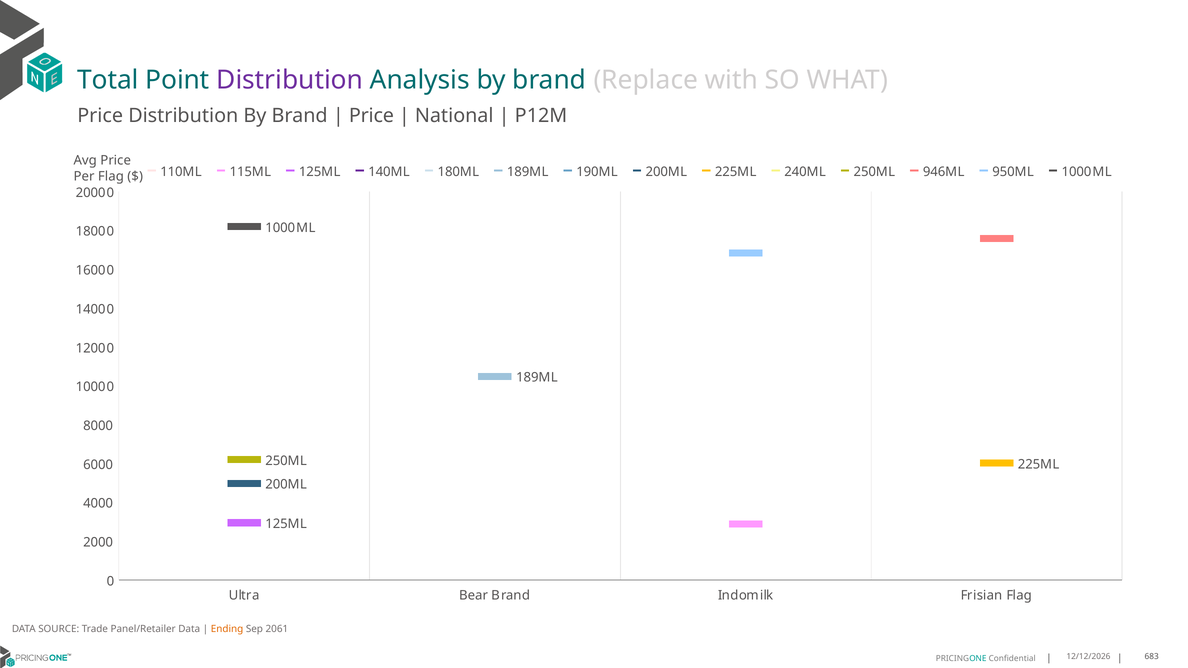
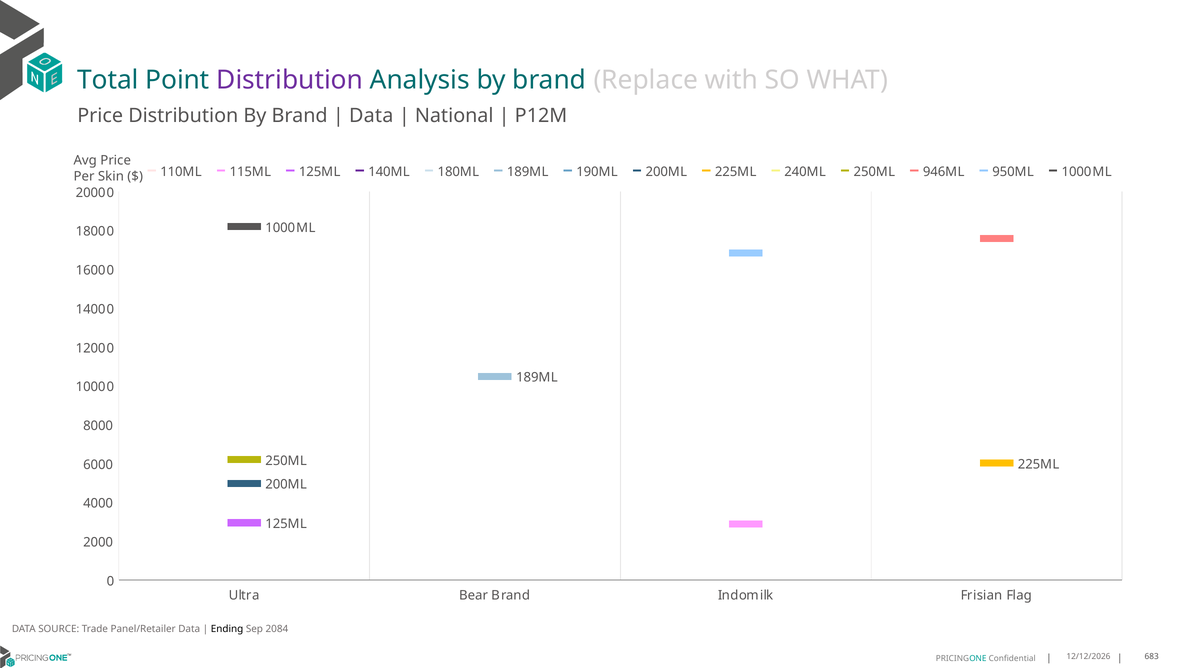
Price: Price -> Data (371, 116)
Per Flag: Flag -> Skin (111, 176)
Ending colour: orange -> black (227, 629)
2061: 2061 -> 2084 (277, 629)
